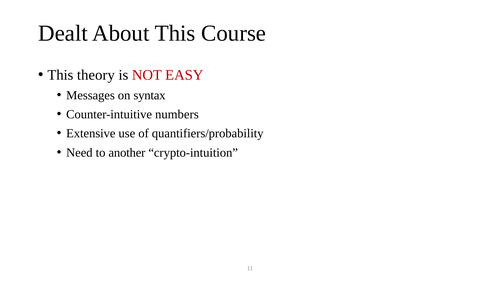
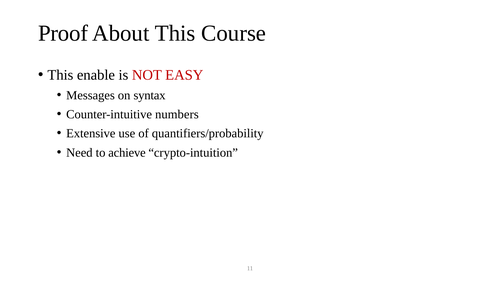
Dealt: Dealt -> Proof (63, 33)
theory: theory -> enable (96, 75)
another: another -> achieve (127, 153)
